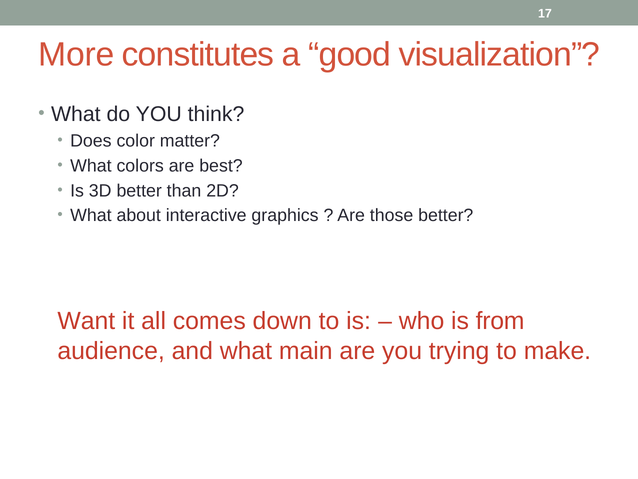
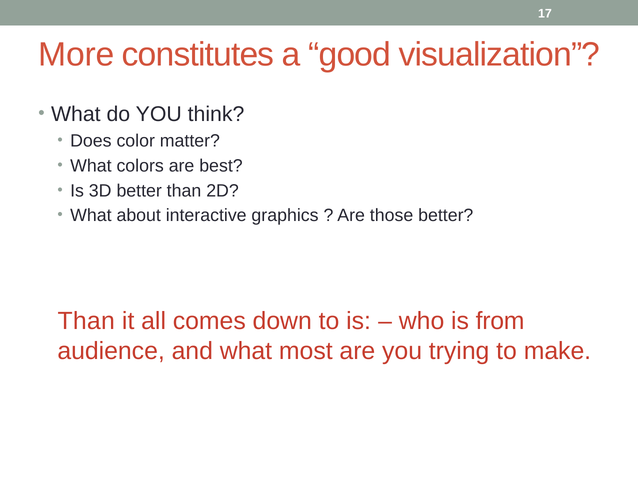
Want: Want -> Than (86, 321)
main: main -> most (306, 350)
